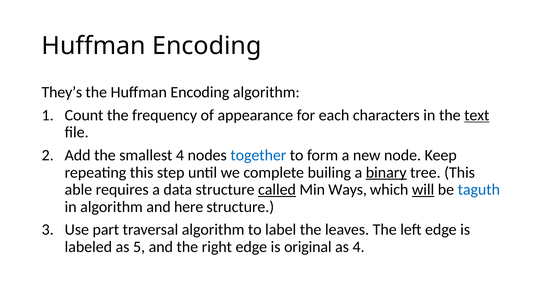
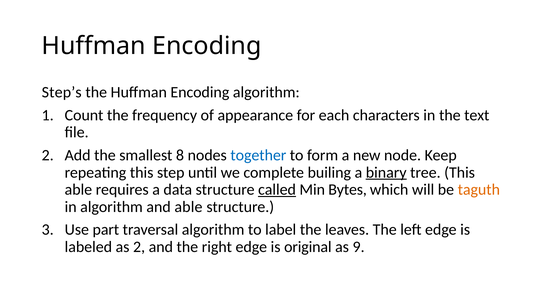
They’s: They’s -> Step’s (62, 92)
text underline: present -> none (477, 115)
smallest 4: 4 -> 8 (180, 155)
Ways: Ways -> Bytes (348, 190)
will underline: present -> none (423, 190)
taguth colour: blue -> orange (479, 190)
and here: here -> able (188, 207)
as 5: 5 -> 2 (139, 247)
as 4: 4 -> 9 (359, 247)
